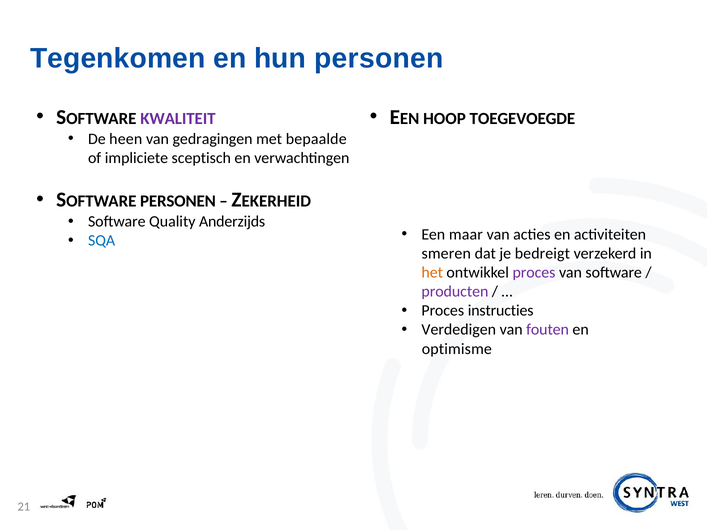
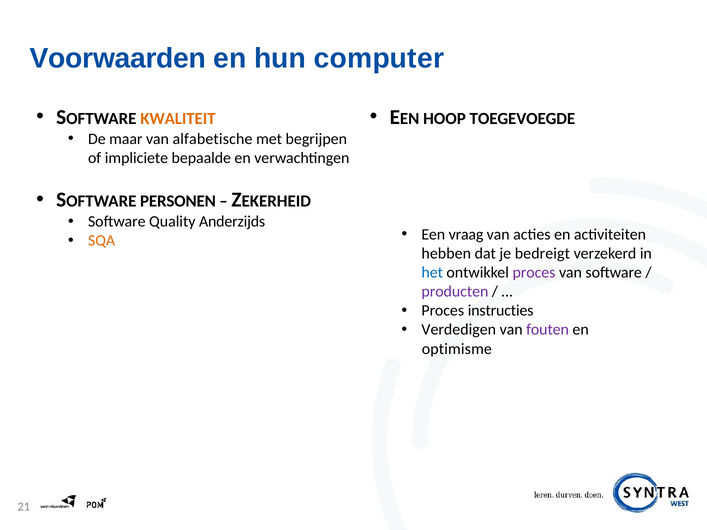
Tegenkomen: Tegenkomen -> Voorwaarden (118, 59)
hun personen: personen -> computer (379, 59)
KWALITEIT colour: purple -> orange (178, 119)
heen: heen -> maar (126, 139)
gedragingen: gedragingen -> alfabetische (212, 139)
bepaalde: bepaalde -> begrijpen (316, 139)
sceptisch: sceptisch -> bepaalde (201, 158)
maar: maar -> vraag (466, 234)
SQA colour: blue -> orange (102, 241)
smeren: smeren -> hebben (446, 254)
het colour: orange -> blue (432, 273)
